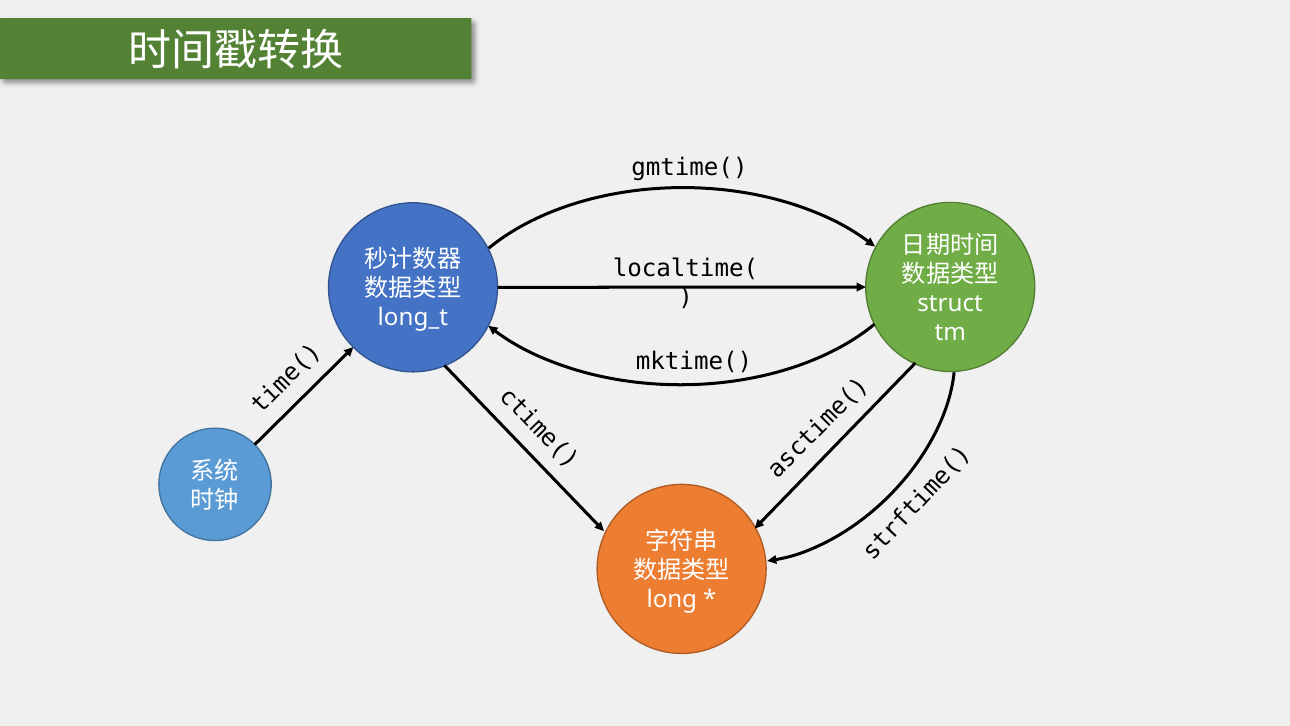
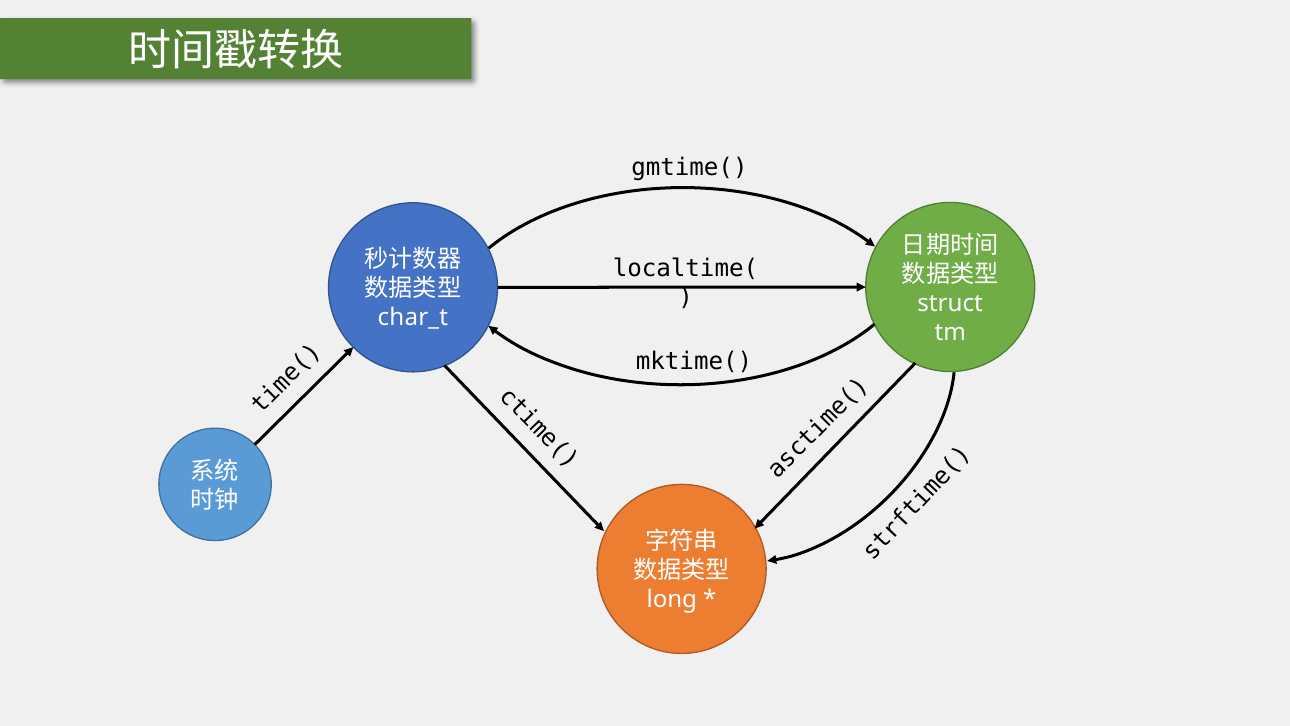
long_t: long_t -> char_t (413, 318)
